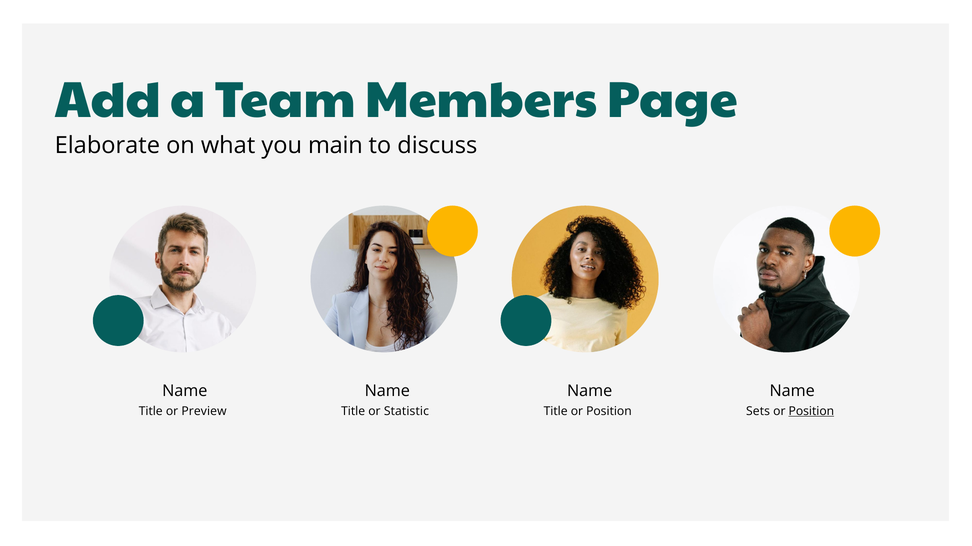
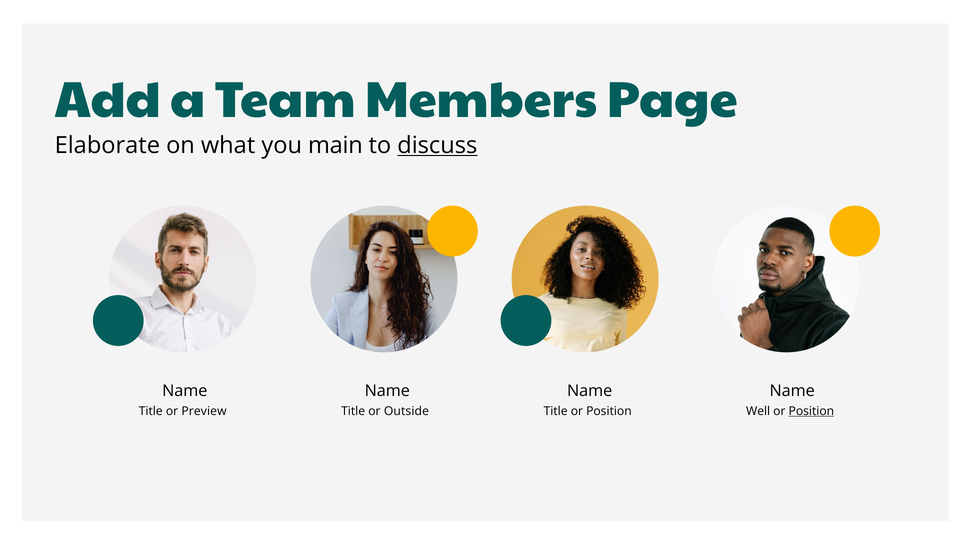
discuss underline: none -> present (437, 146)
Statistic: Statistic -> Outside (406, 412)
Sets: Sets -> Well (758, 412)
